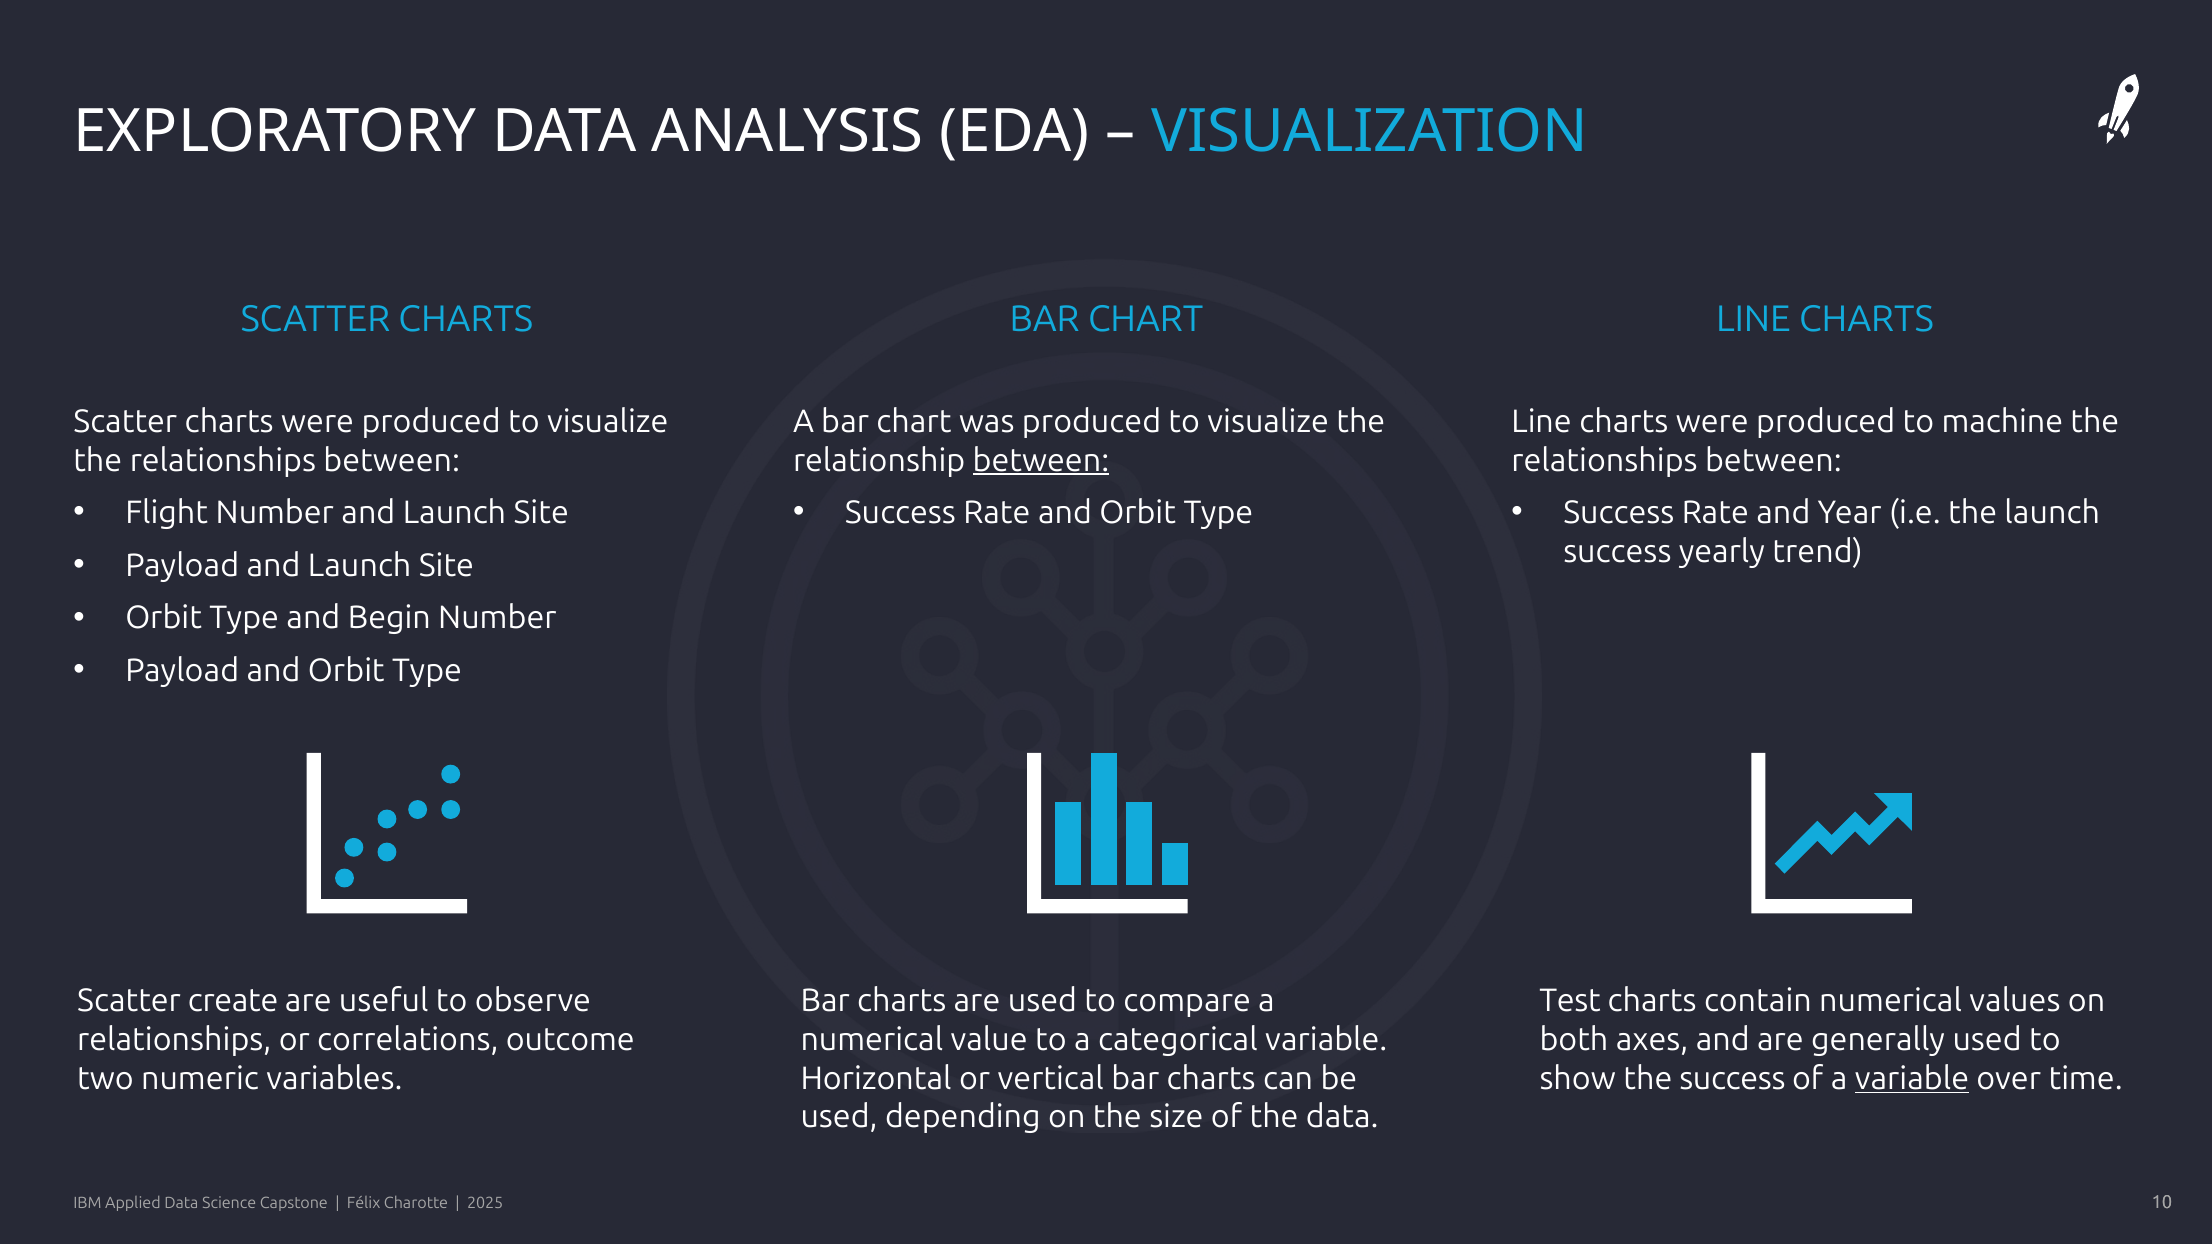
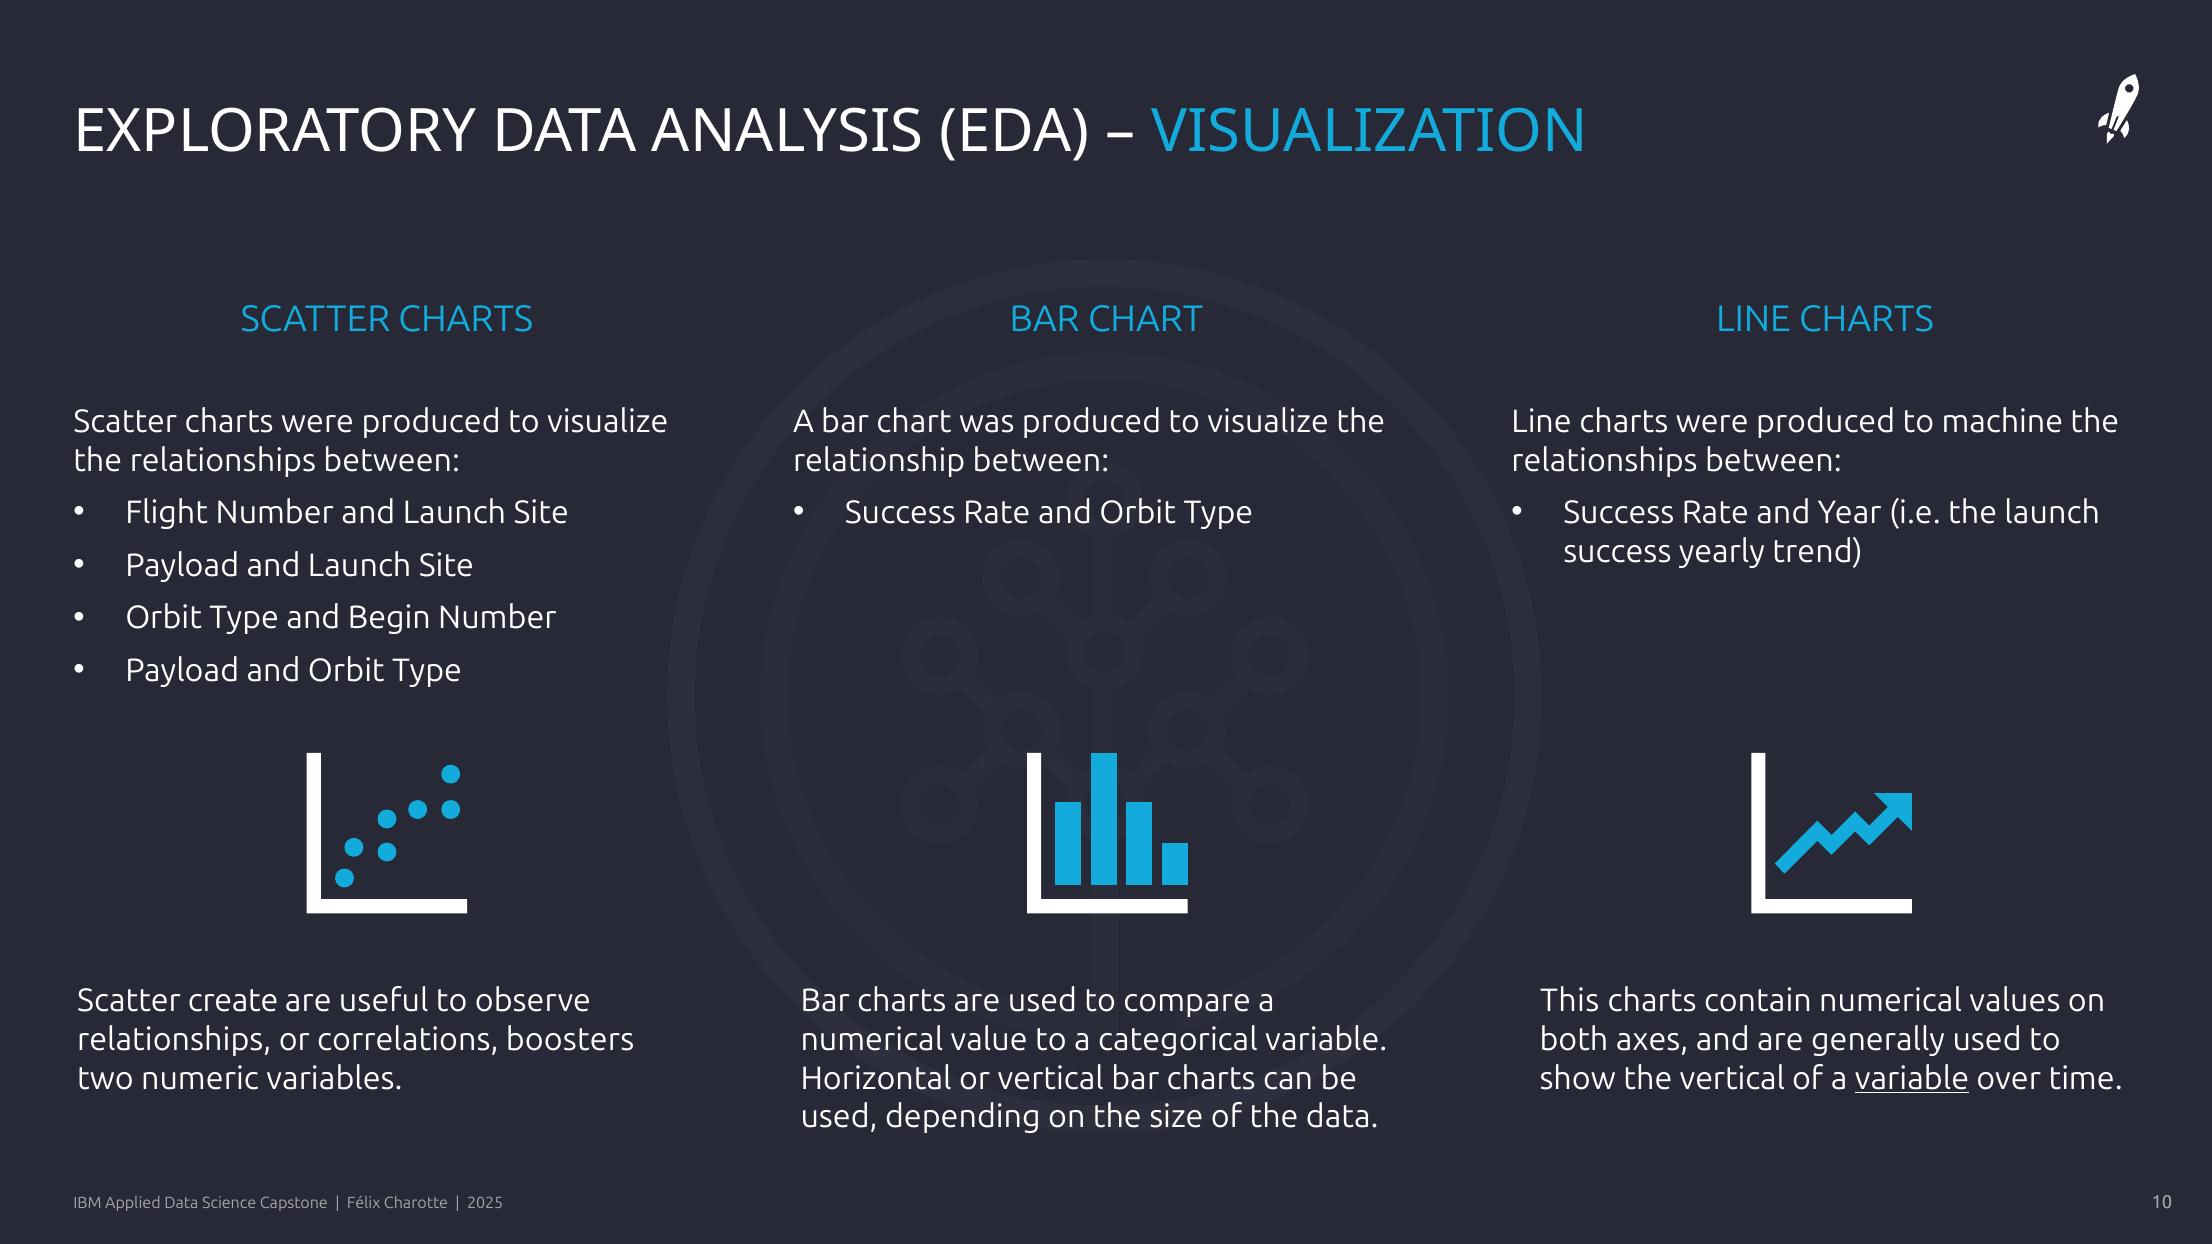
between underline: present -> none (1041, 460)
Test: Test -> This (1570, 1001)
outcome: outcome -> boosters (570, 1040)
the success: success -> vertical (1732, 1079)
